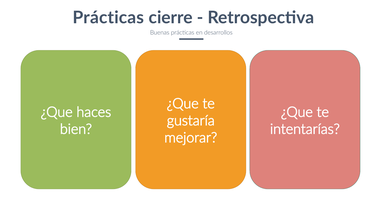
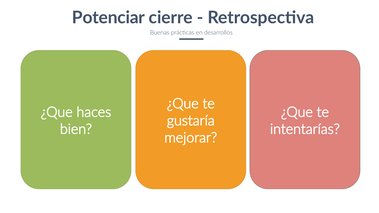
Prácticas: Prácticas -> Potenciar (108, 18)
